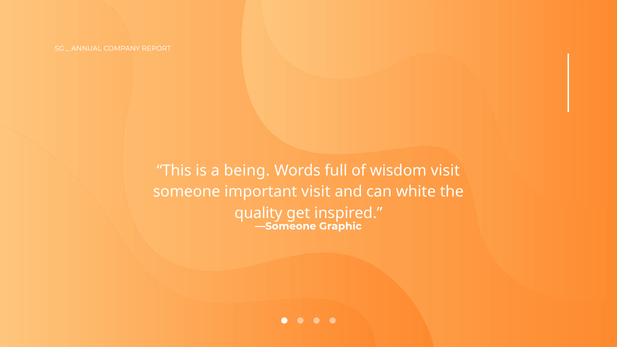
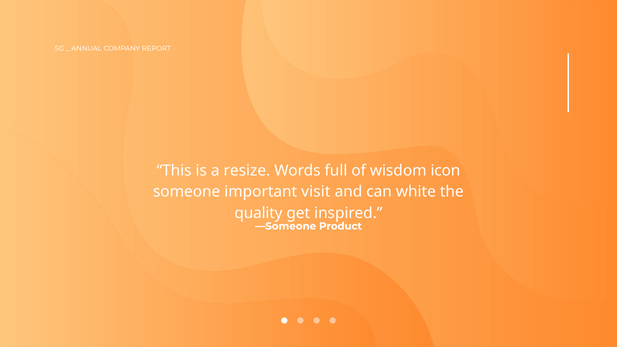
being: being -> resize (247, 171)
wisdom visit: visit -> icon (445, 171)
Graphic: Graphic -> Product (340, 226)
